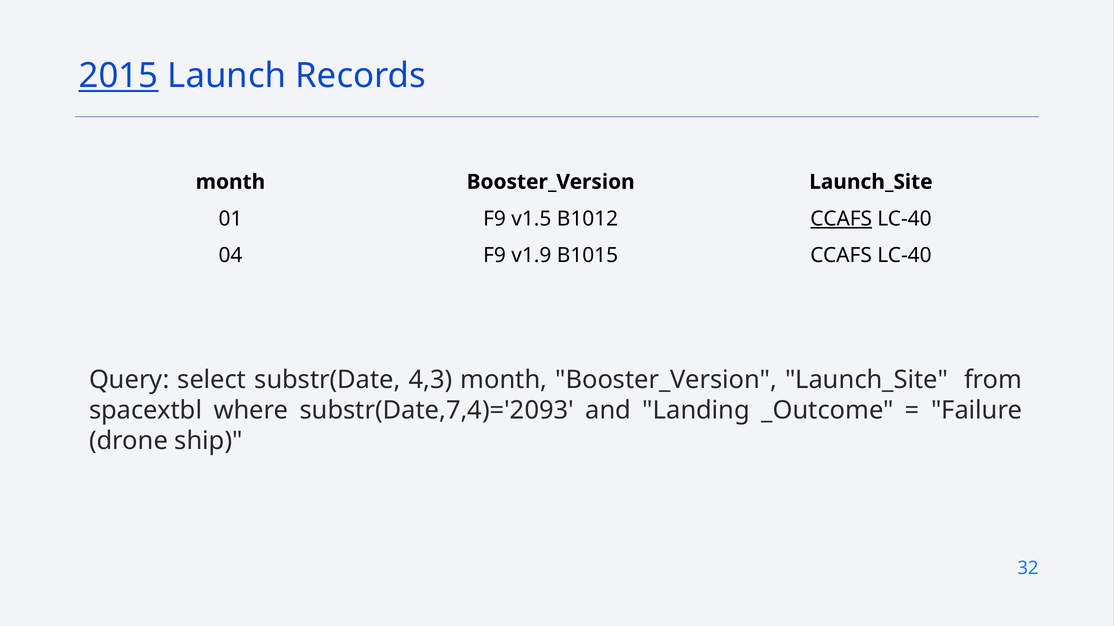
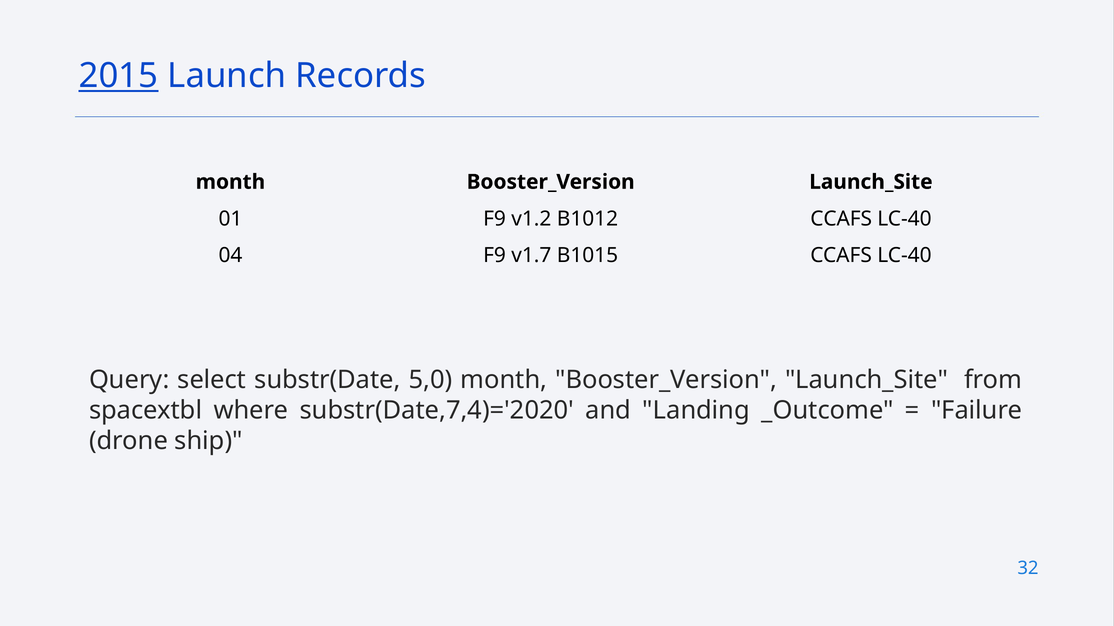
v1.5: v1.5 -> v1.2 (531, 219)
CCAFS underline: present -> none (841, 219)
v1.9: v1.9 -> v1.7 (531, 256)
4,3: 4,3 -> 5,0 (431, 380)
substr(Date,7,4)='2093: substr(Date,7,4)='2093 -> substr(Date,7,4)='2020 (437, 411)
